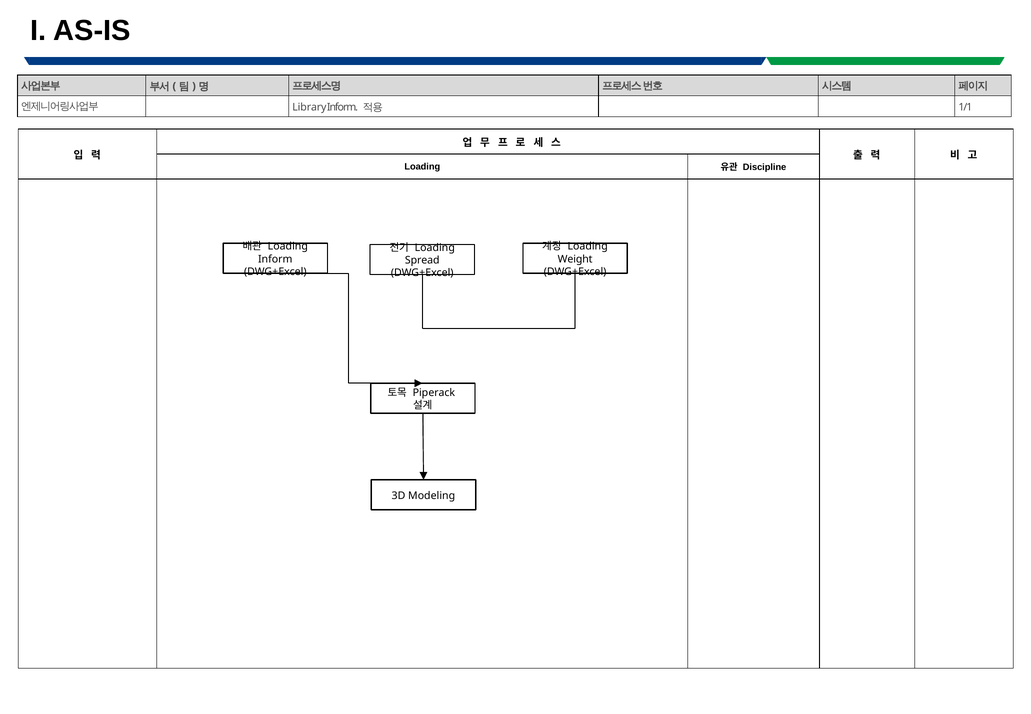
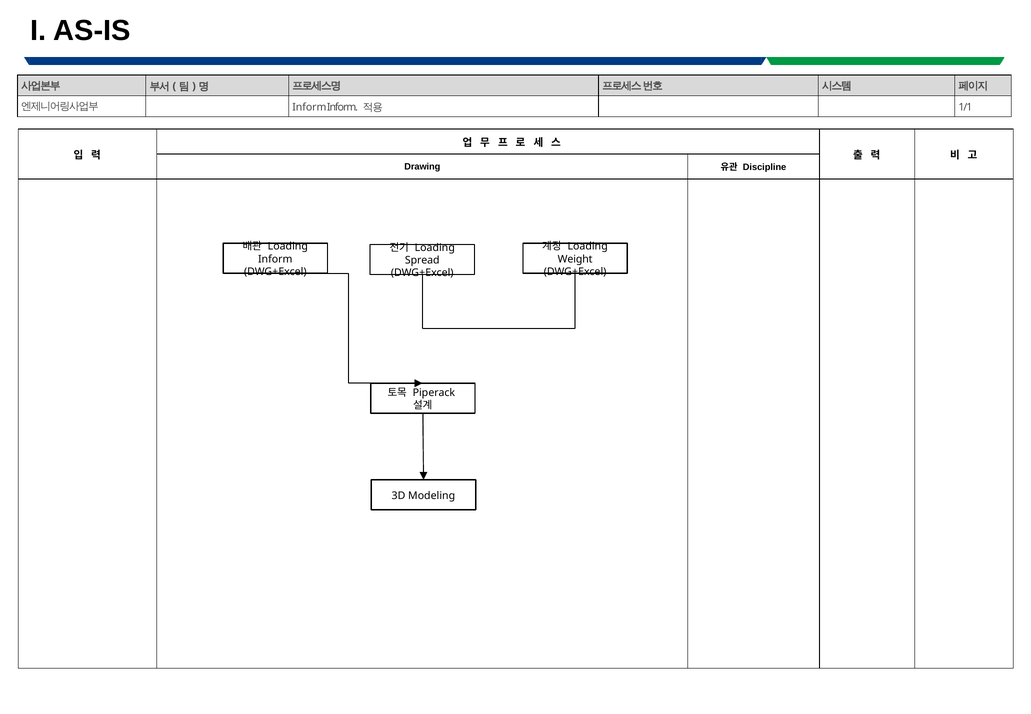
Library: Library -> Inform (309, 107)
Loading: Loading -> Drawing (422, 167)
